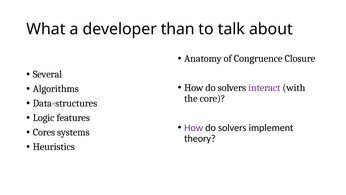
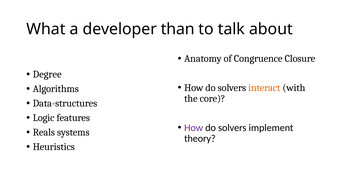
Several: Several -> Degree (47, 74)
interact colour: purple -> orange (264, 88)
Cores: Cores -> Reals (44, 132)
